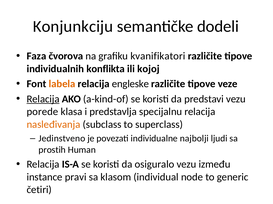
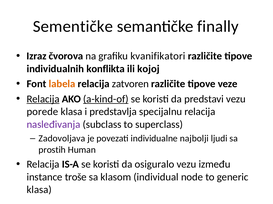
Konjunkciju: Konjunkciju -> Sementičke (73, 26)
dodeli: dodeli -> finally (218, 26)
Faza: Faza -> Izraz (37, 56)
engleske: engleske -> zatvoren (130, 84)
a-kind-of underline: none -> present (106, 99)
nasleđivanja colour: orange -> purple (53, 125)
Jedinstveno: Jedinstveno -> Zadovoljava (62, 139)
pravi: pravi -> troše (76, 178)
četiri: četiri -> klasa (39, 190)
